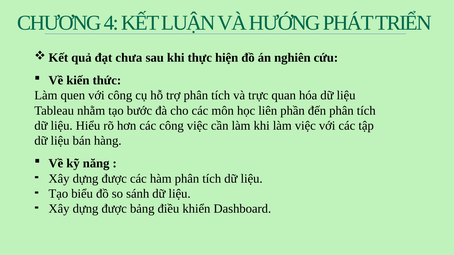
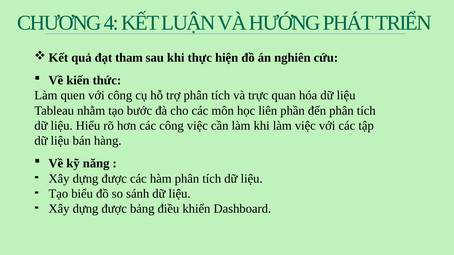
chưa: chưa -> tham (129, 58)
